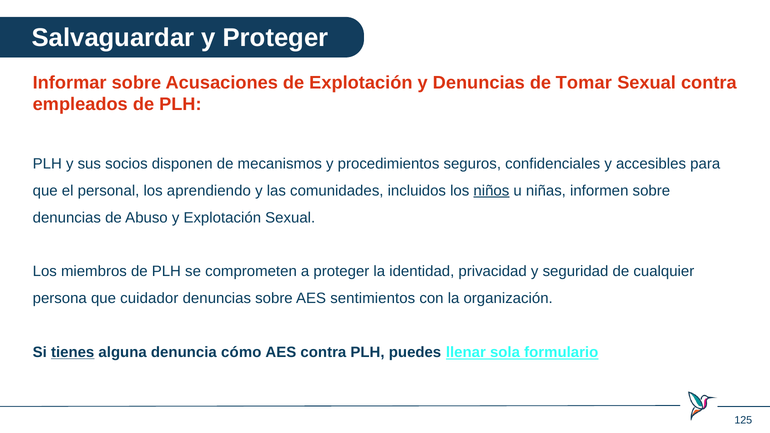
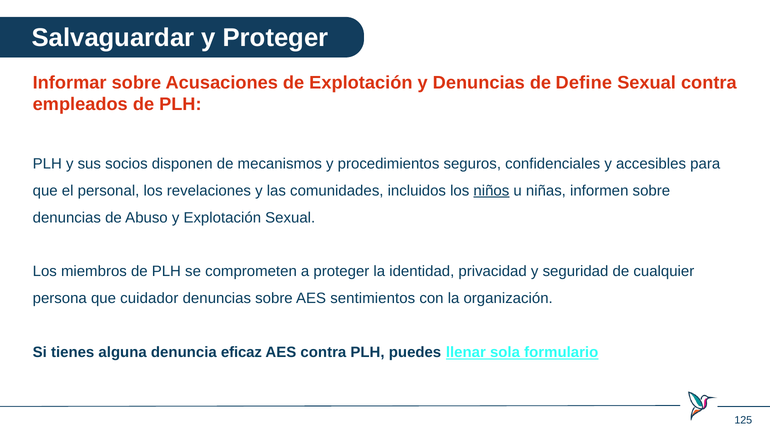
Tomar: Tomar -> Define (584, 83)
aprendiendo: aprendiendo -> revelaciones (209, 191)
tienes underline: present -> none (73, 352)
cómo: cómo -> eficaz (241, 352)
